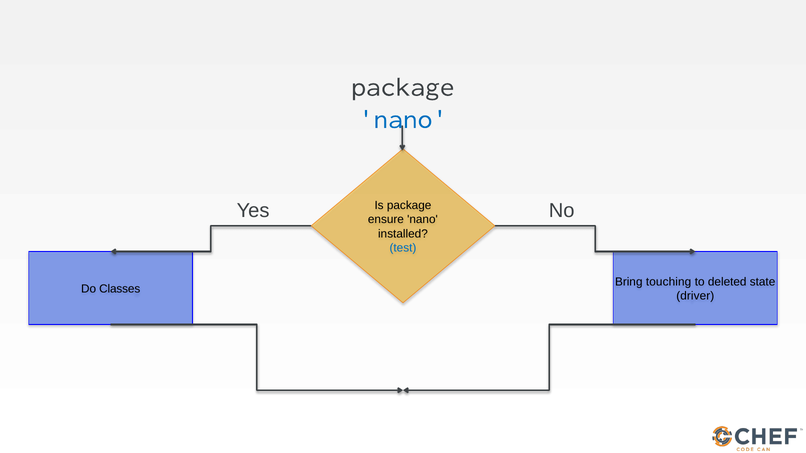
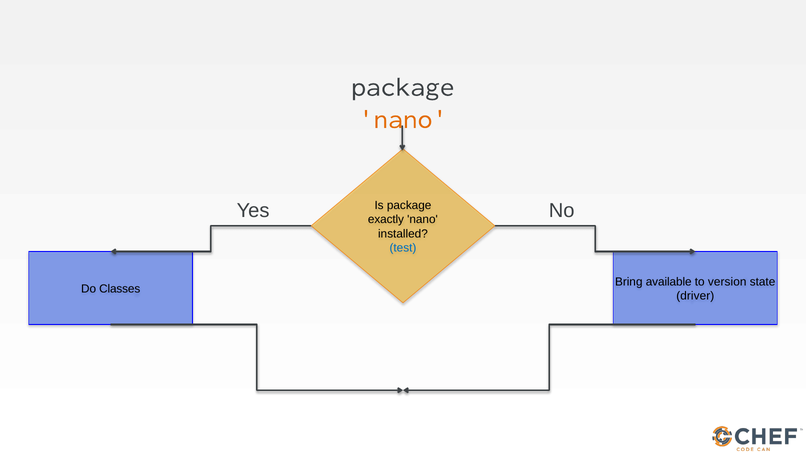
nano colour: blue -> orange (403, 119)
ensure: ensure -> exactly (386, 220)
touching: touching -> available (669, 282)
deleted: deleted -> version (727, 282)
